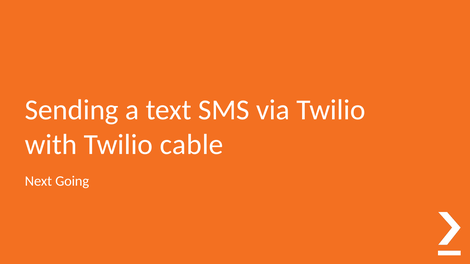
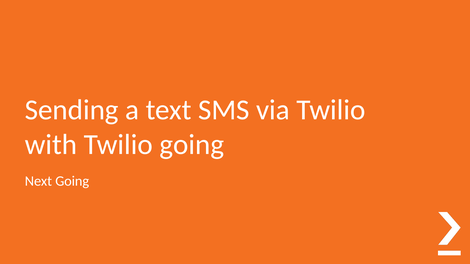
Twilio cable: cable -> going (192, 145)
